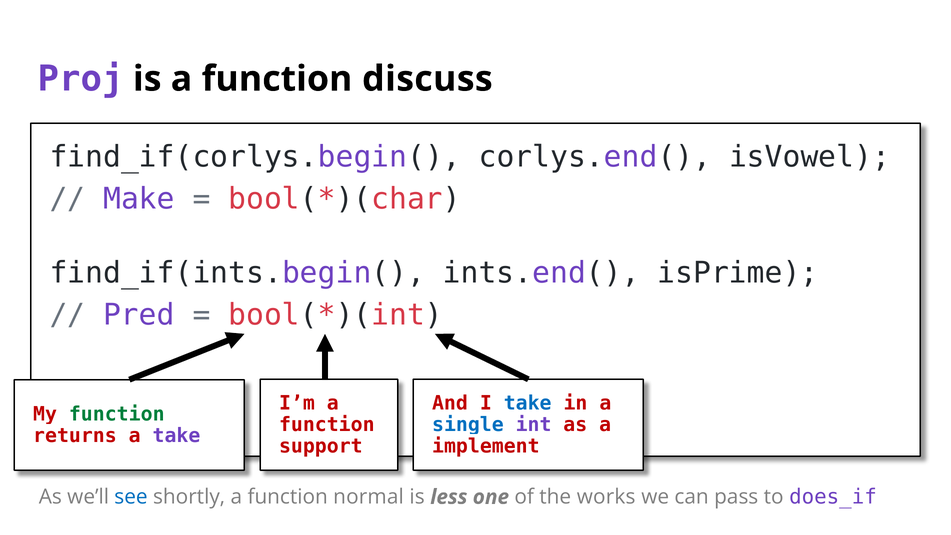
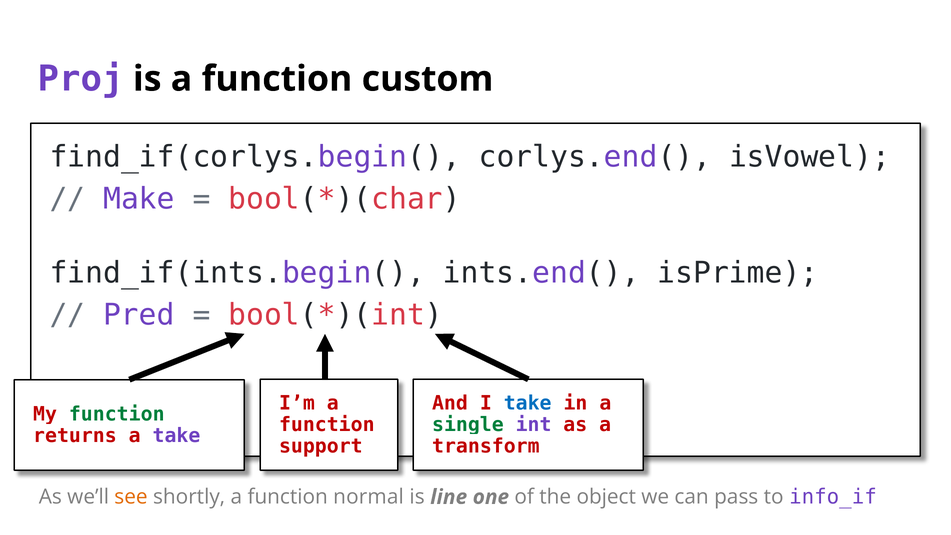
discuss: discuss -> custom (428, 79)
single colour: blue -> green (468, 425)
implement: implement -> transform (486, 446)
see colour: blue -> orange (131, 497)
less: less -> line (449, 497)
works: works -> object (606, 497)
does_if: does_if -> info_if (833, 497)
